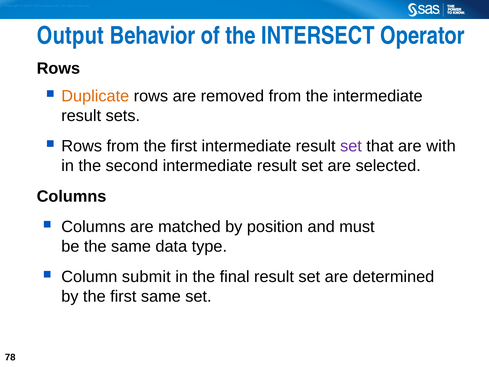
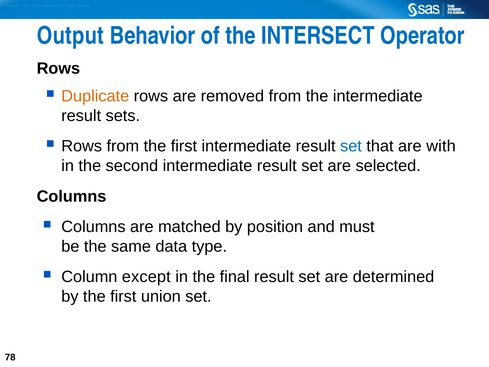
set colour: purple -> blue (351, 146)
submit: submit -> except (146, 277)
first same: same -> union (161, 296)
